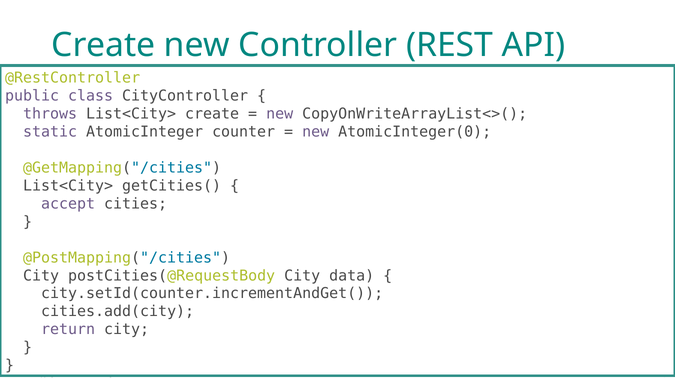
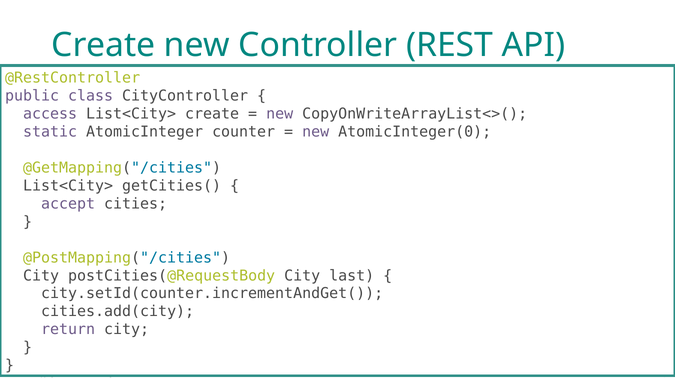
throws: throws -> access (50, 114)
data: data -> last (352, 276)
